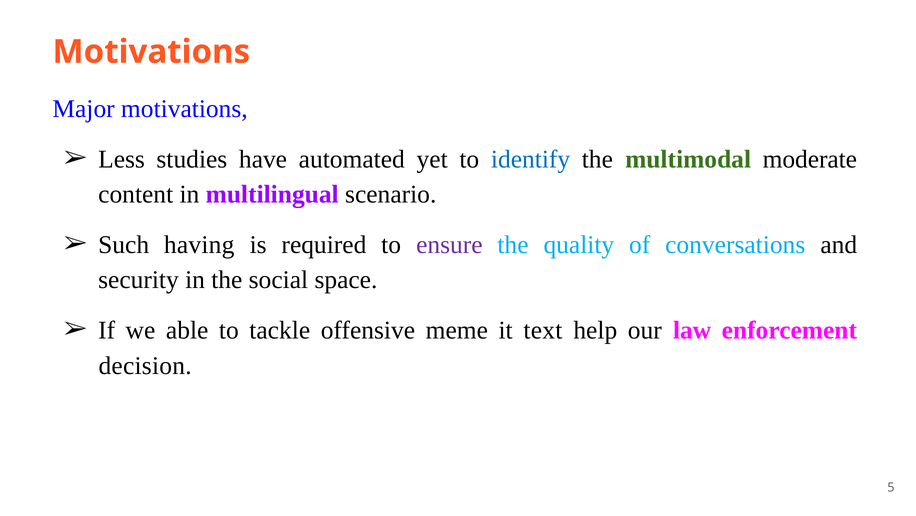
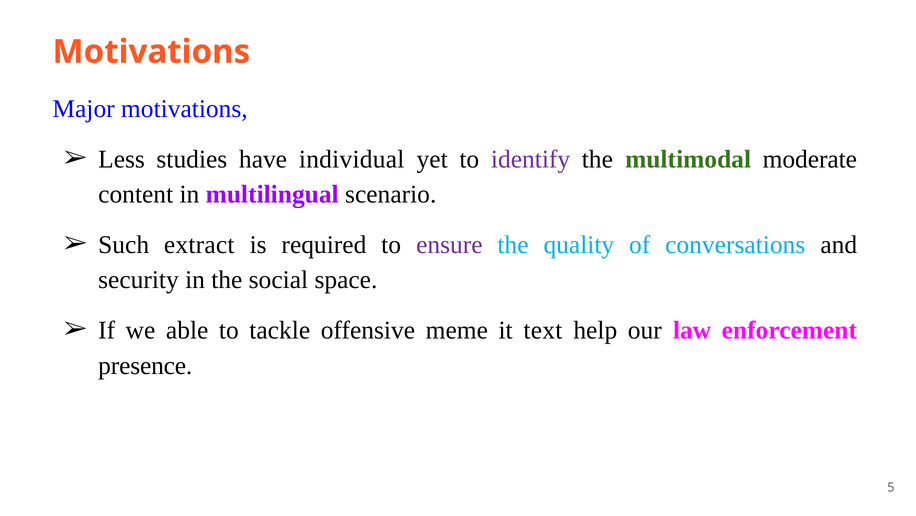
automated: automated -> individual (352, 159)
identify colour: blue -> purple (531, 159)
having: having -> extract (199, 245)
decision: decision -> presence (145, 365)
